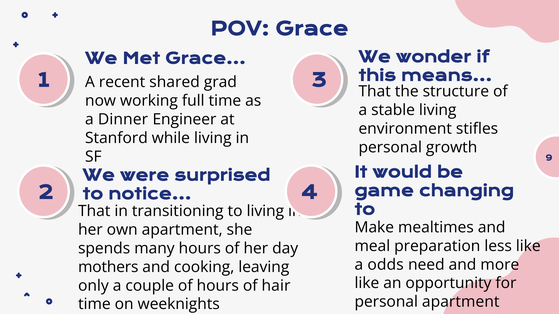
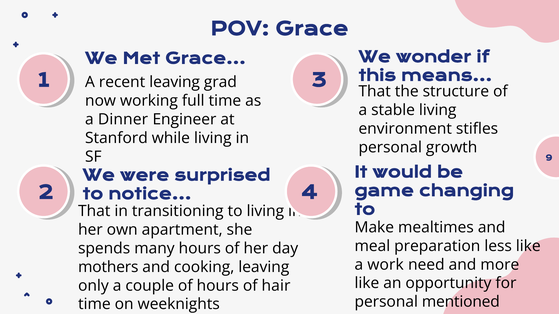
recent shared: shared -> leaving (175, 82)
odds: odds -> work (386, 265)
personal apartment: apartment -> mentioned (461, 302)
